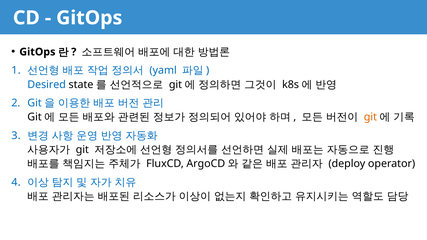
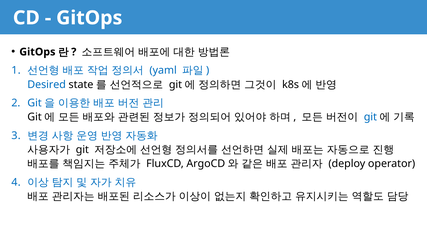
git colour: orange -> blue (370, 117)
